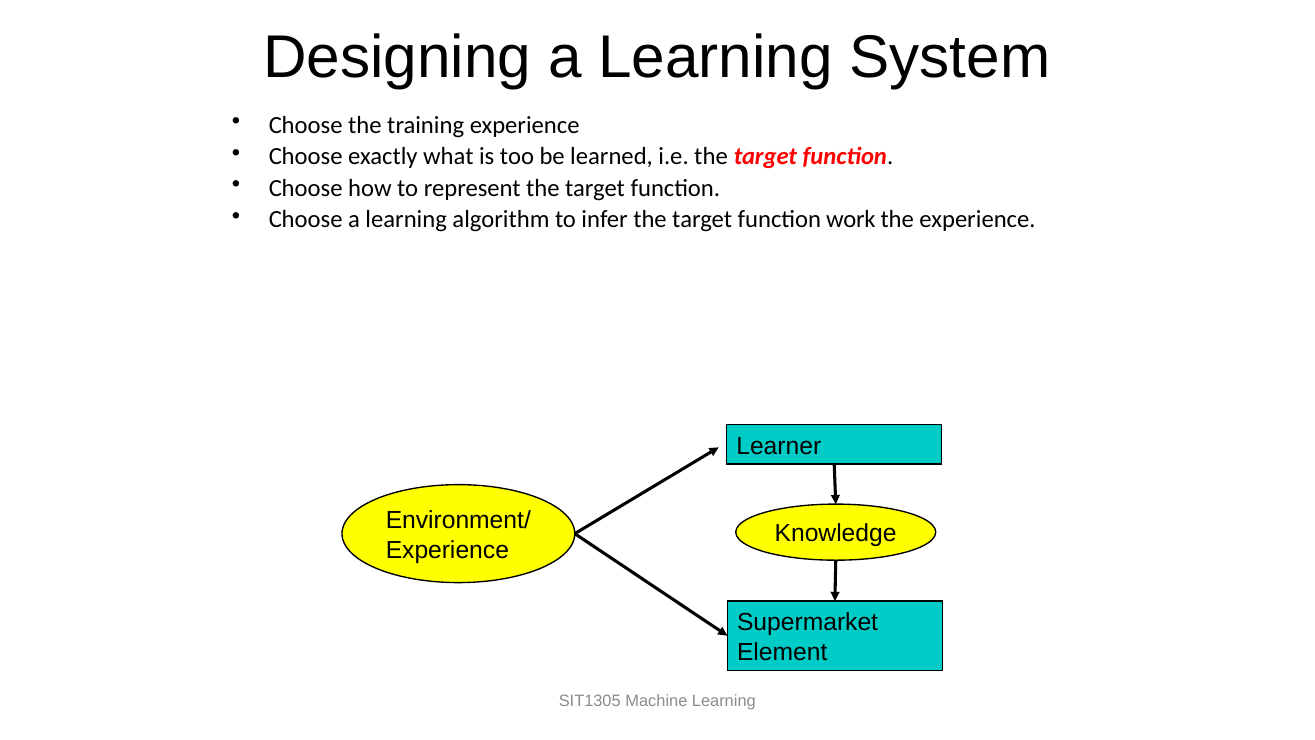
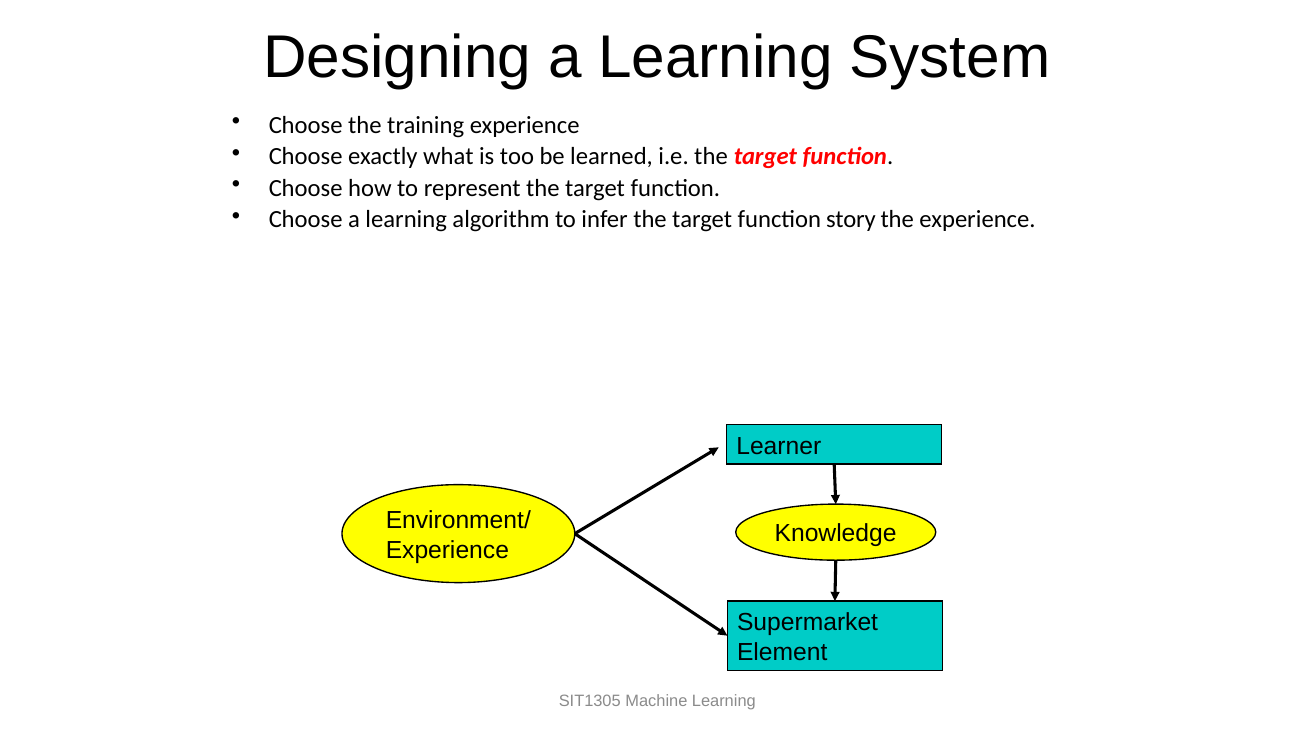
work: work -> story (851, 220)
